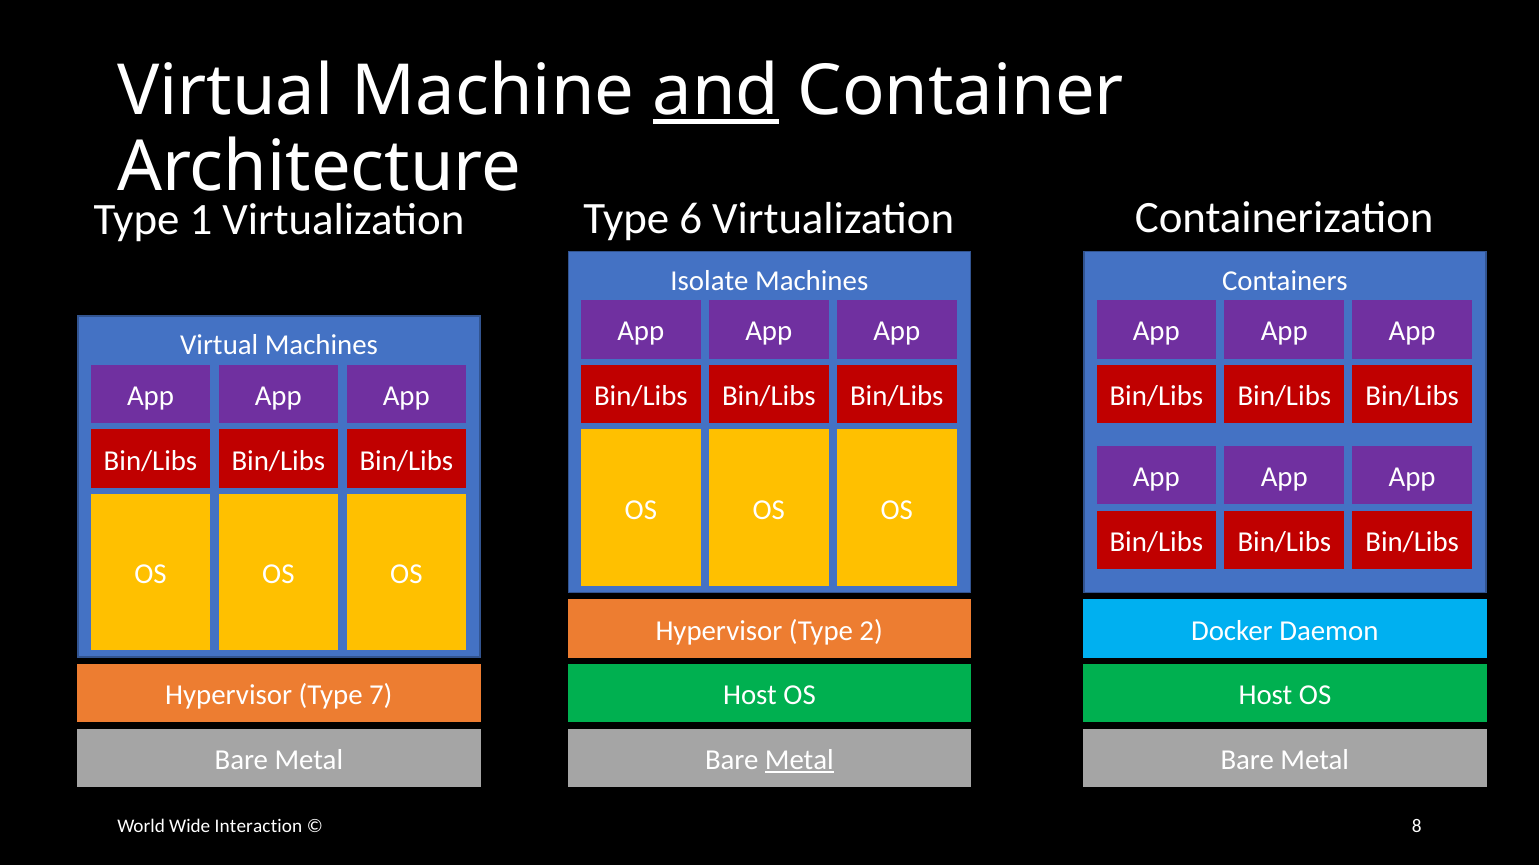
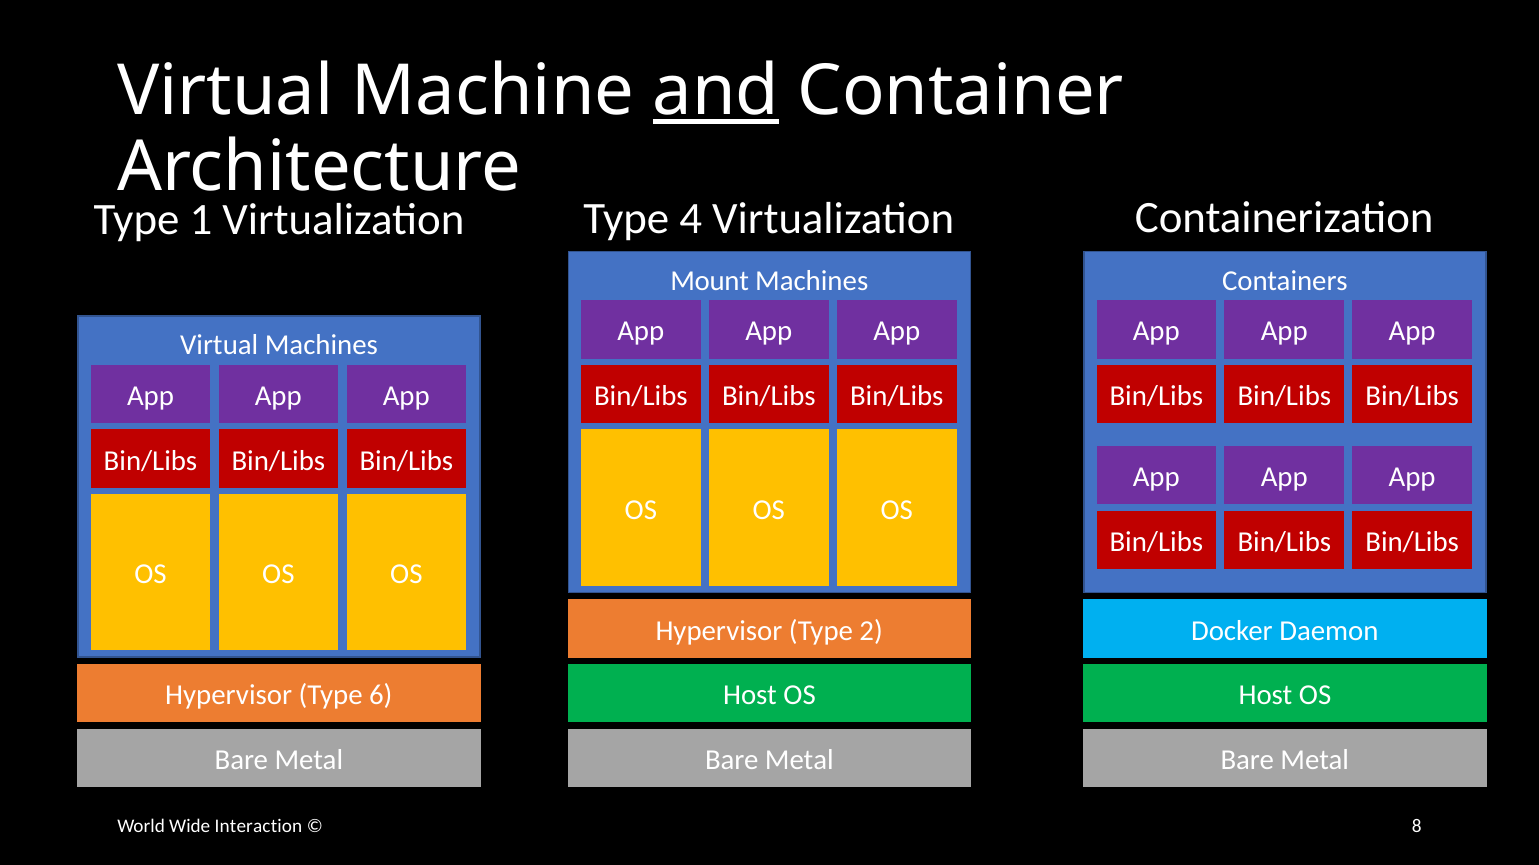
6: 6 -> 4 (691, 219)
Isolate: Isolate -> Mount (710, 281)
7: 7 -> 6 (381, 696)
Metal underline: present -> none (799, 761)
